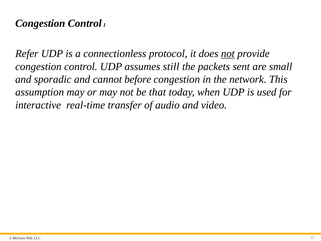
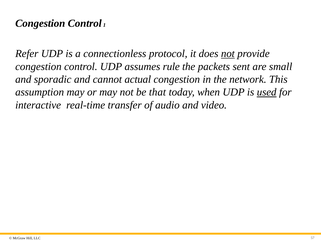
still: still -> rule (171, 66)
before: before -> actual (138, 79)
used underline: none -> present (267, 92)
